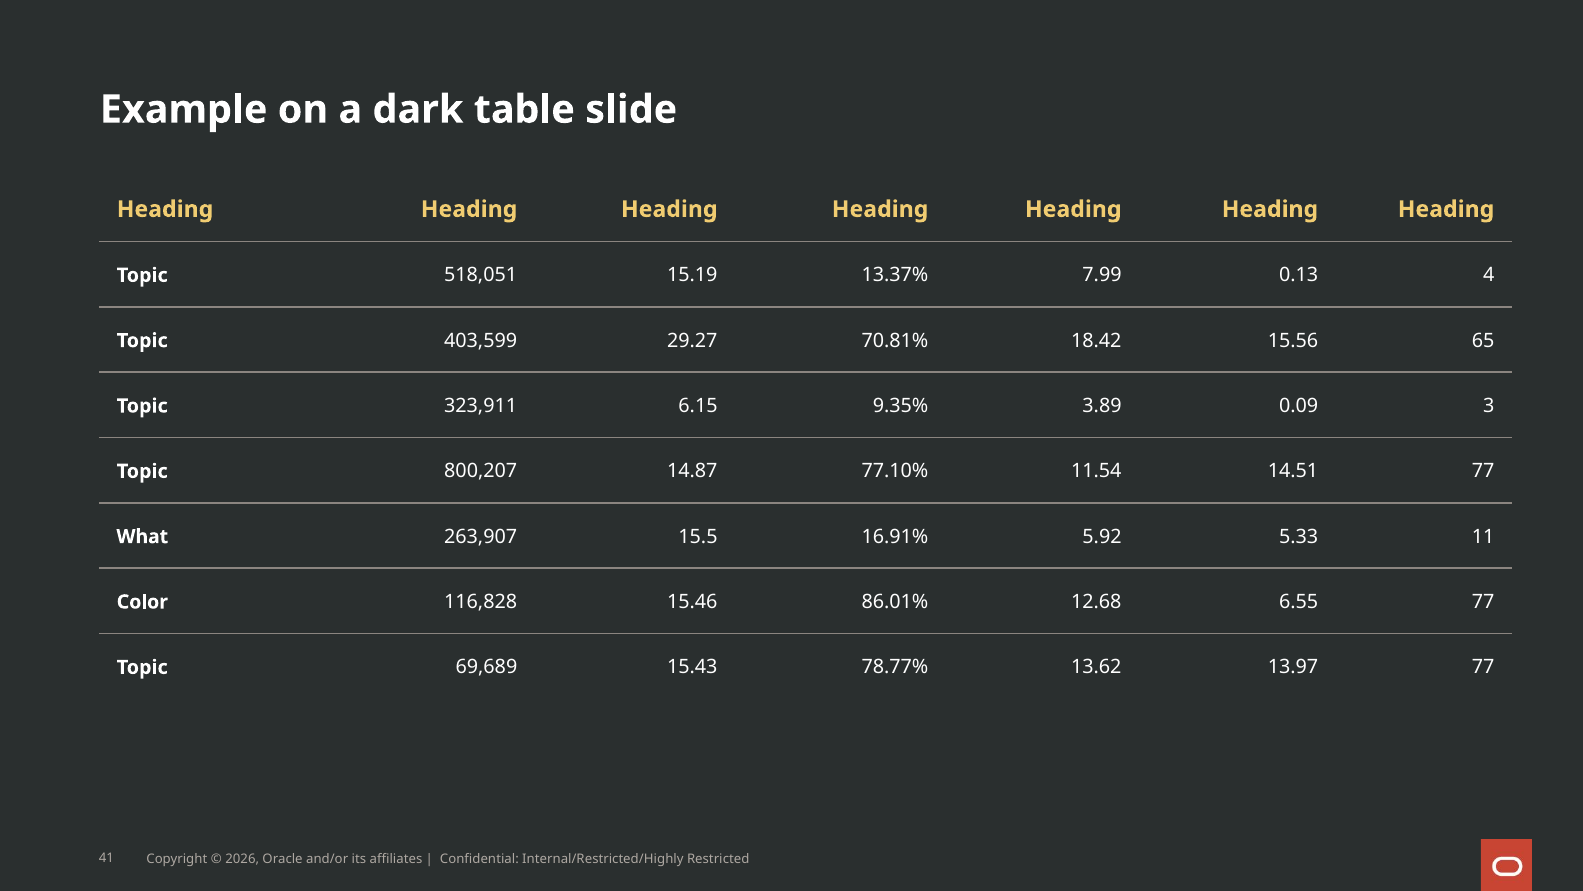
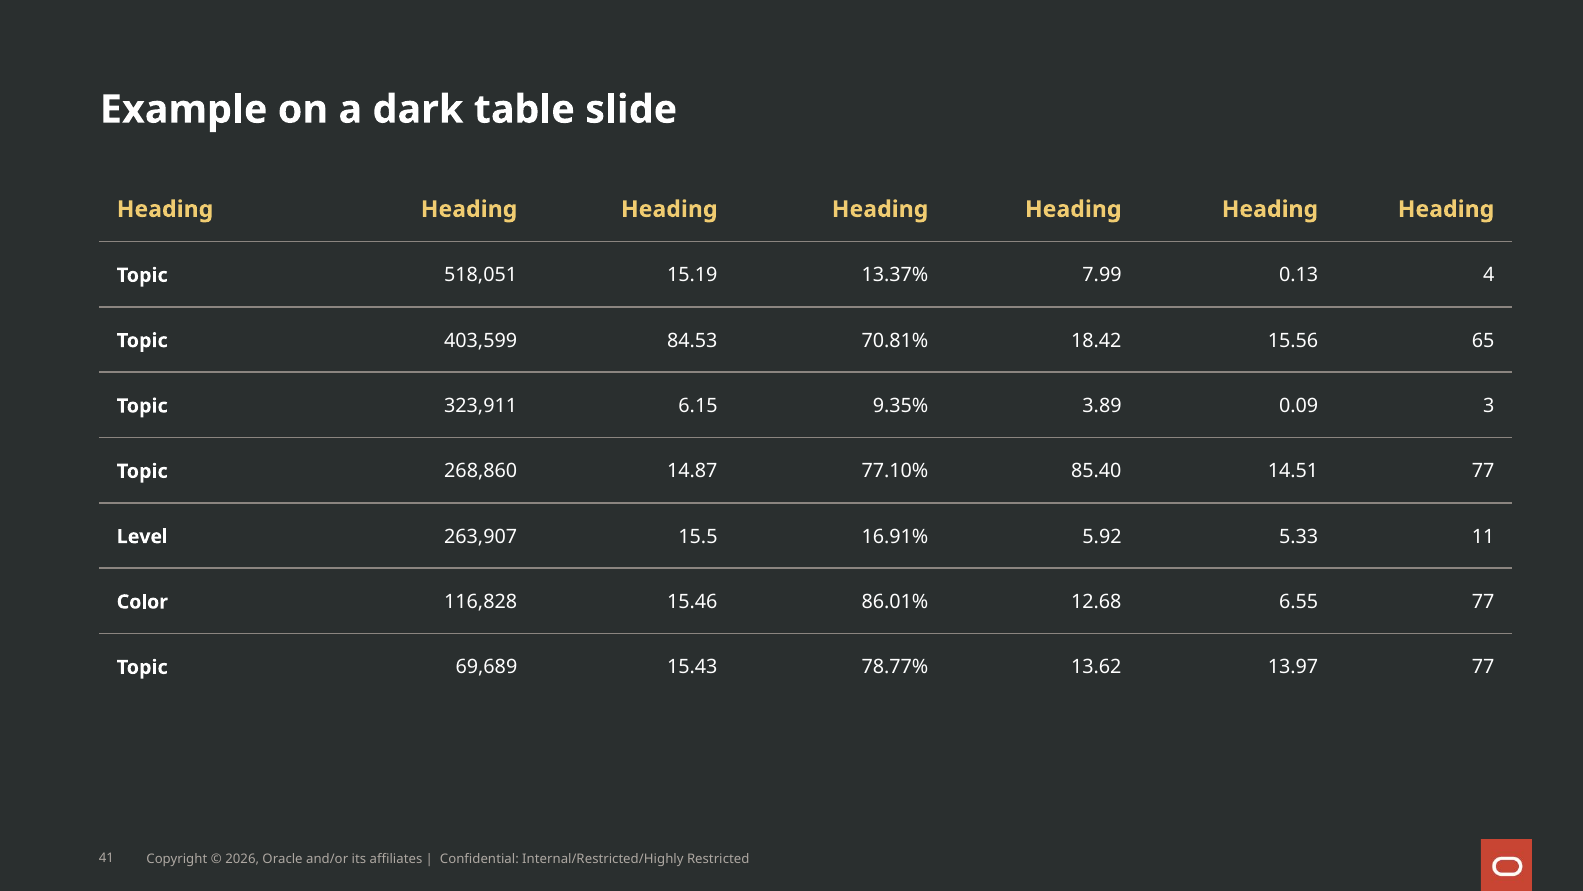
29.27: 29.27 -> 84.53 (692, 340)
800,207: 800,207 -> 268,860 (481, 471)
11.54: 11.54 -> 85.40 (1096, 471)
What: What -> Level (142, 536)
